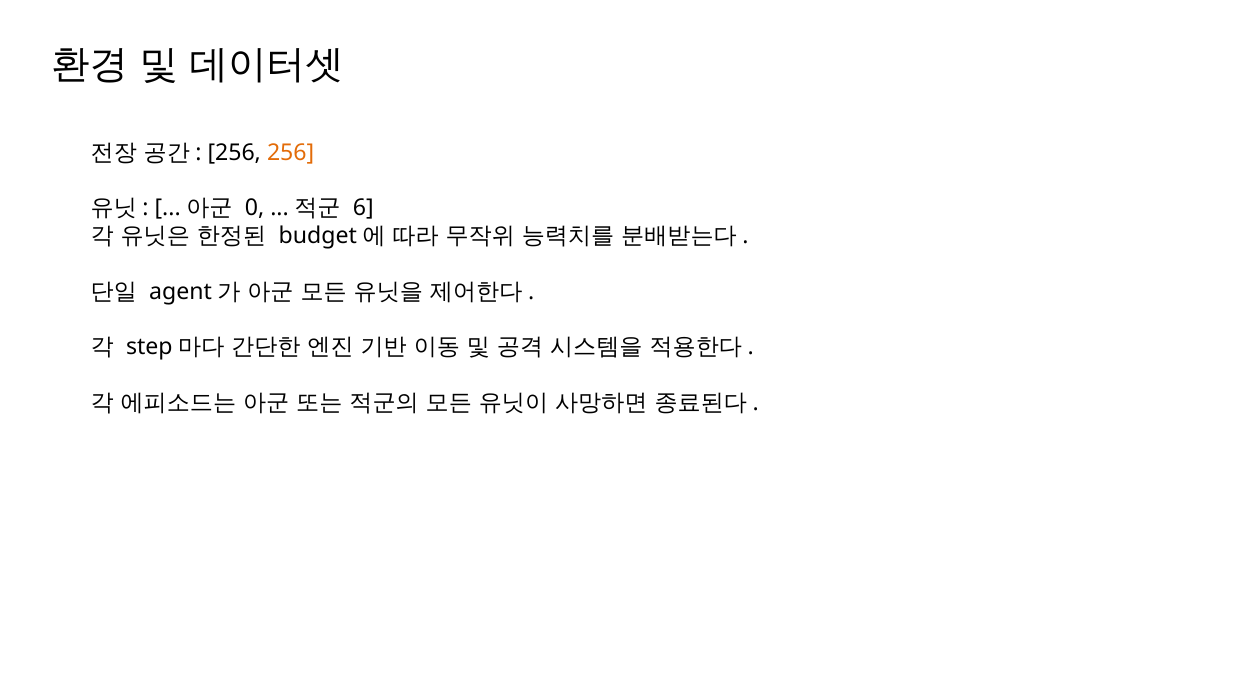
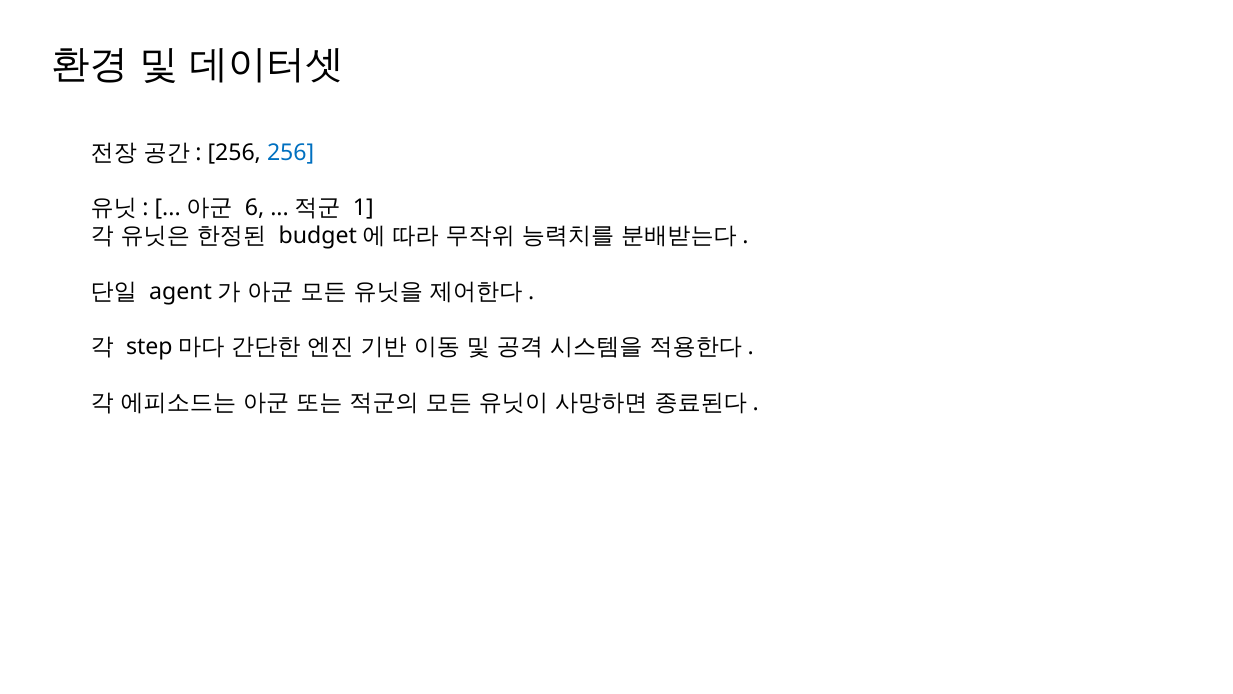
256 colour: orange -> blue (291, 153)
0: 0 -> 6 (255, 208)
6: 6 -> 1 (363, 208)
